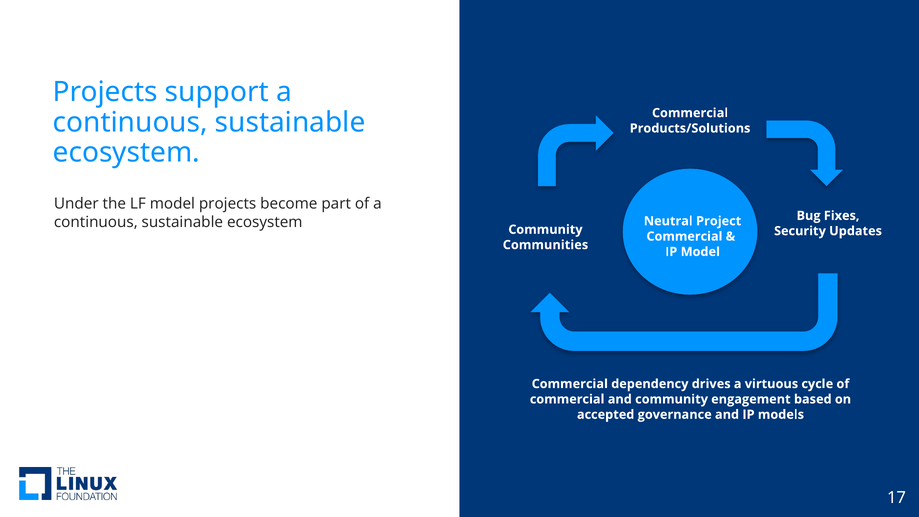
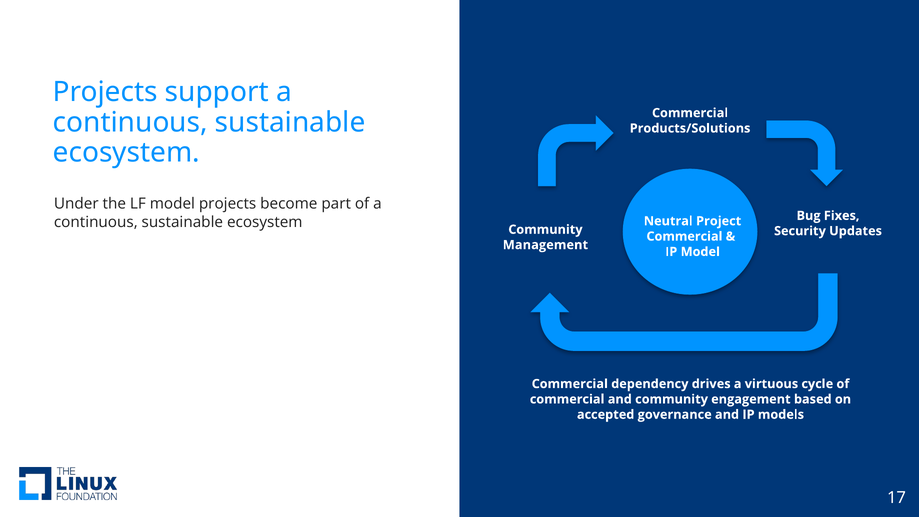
Communities: Communities -> Management (545, 245)
